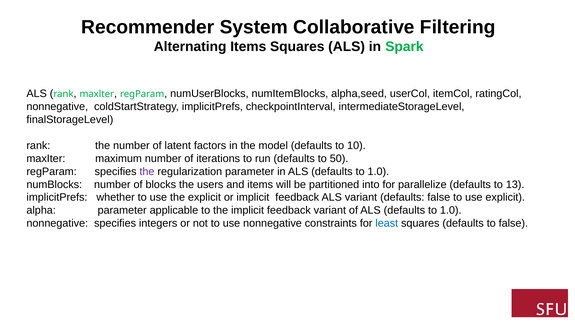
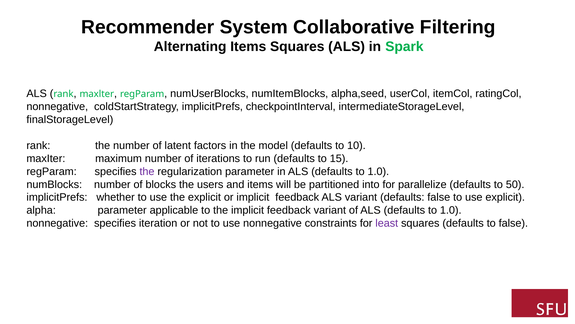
50: 50 -> 15 (339, 158)
13: 13 -> 50 (515, 184)
integers: integers -> iteration (158, 223)
least colour: blue -> purple (387, 223)
